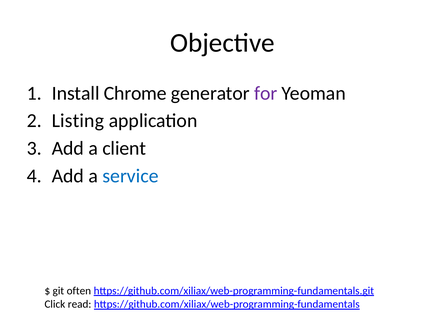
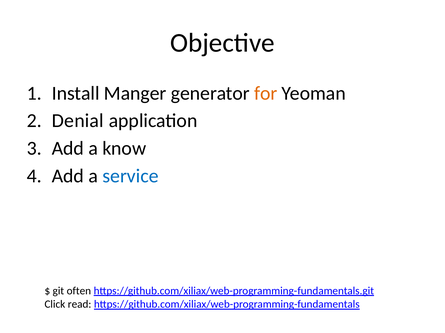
Chrome: Chrome -> Manger (135, 93)
for colour: purple -> orange (266, 93)
Listing: Listing -> Denial (78, 121)
client: client -> know (124, 149)
